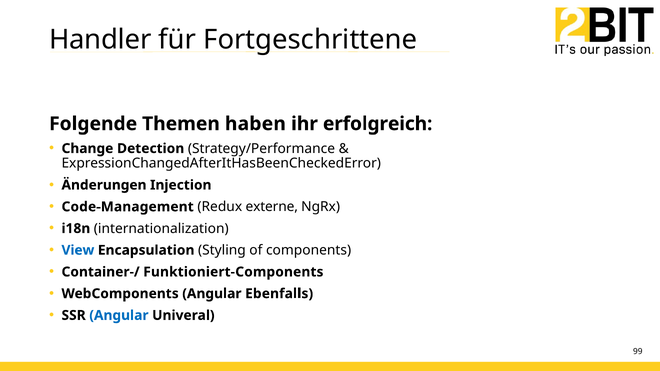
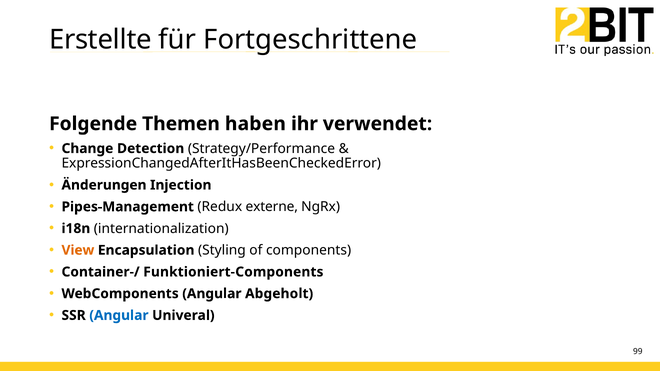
Handler: Handler -> Erstellte (100, 40)
erfolgreich: erfolgreich -> verwendet (378, 124)
Code-Management: Code-Management -> Pipes-Management (128, 207)
View colour: blue -> orange (78, 250)
Ebenfalls: Ebenfalls -> Abgeholt (279, 294)
